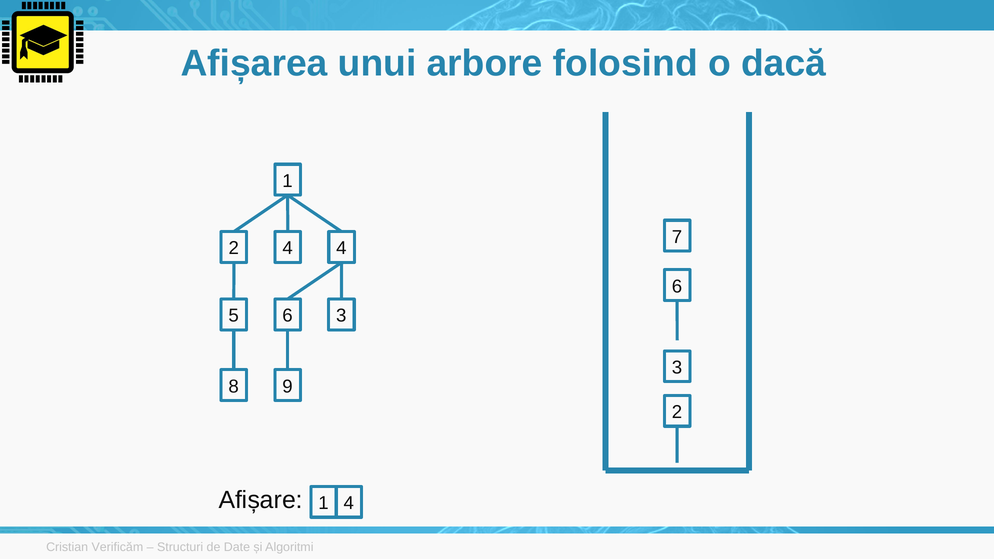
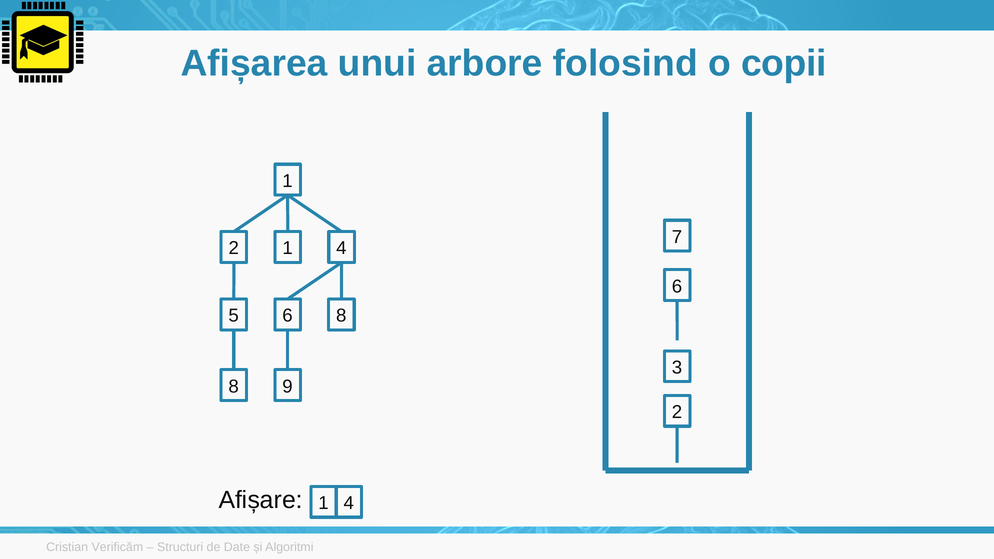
dacă: dacă -> copii (784, 63)
2 4: 4 -> 1 (288, 248)
6 3: 3 -> 8 (341, 316)
